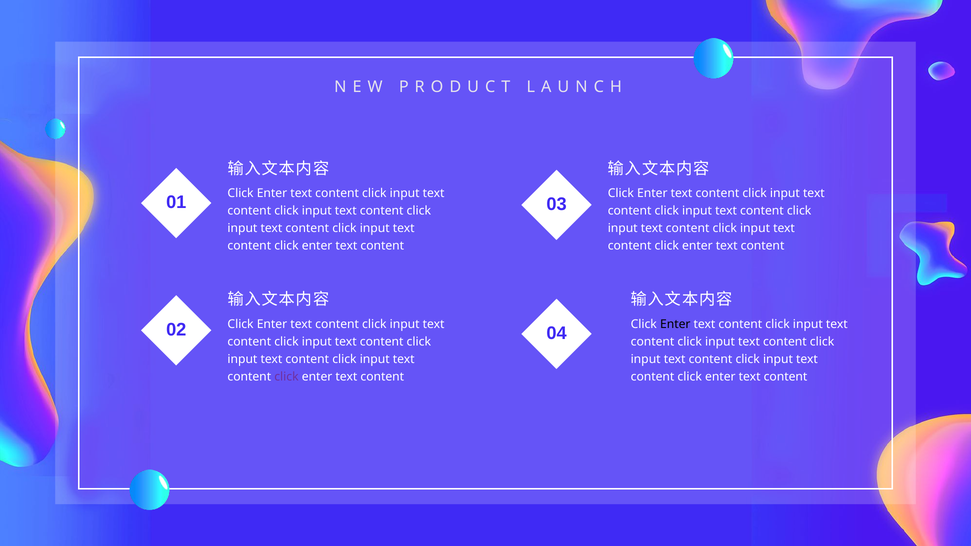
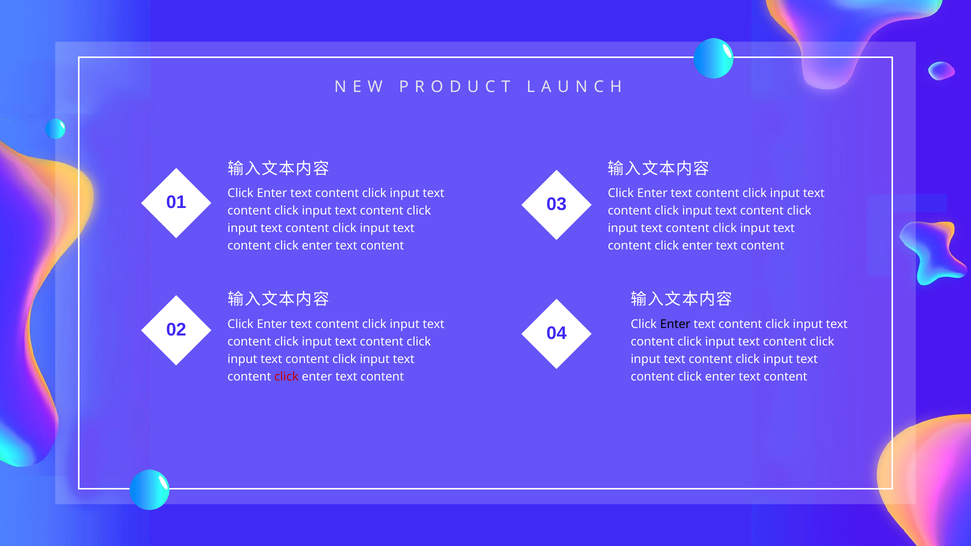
click colour: purple -> red (286, 377)
